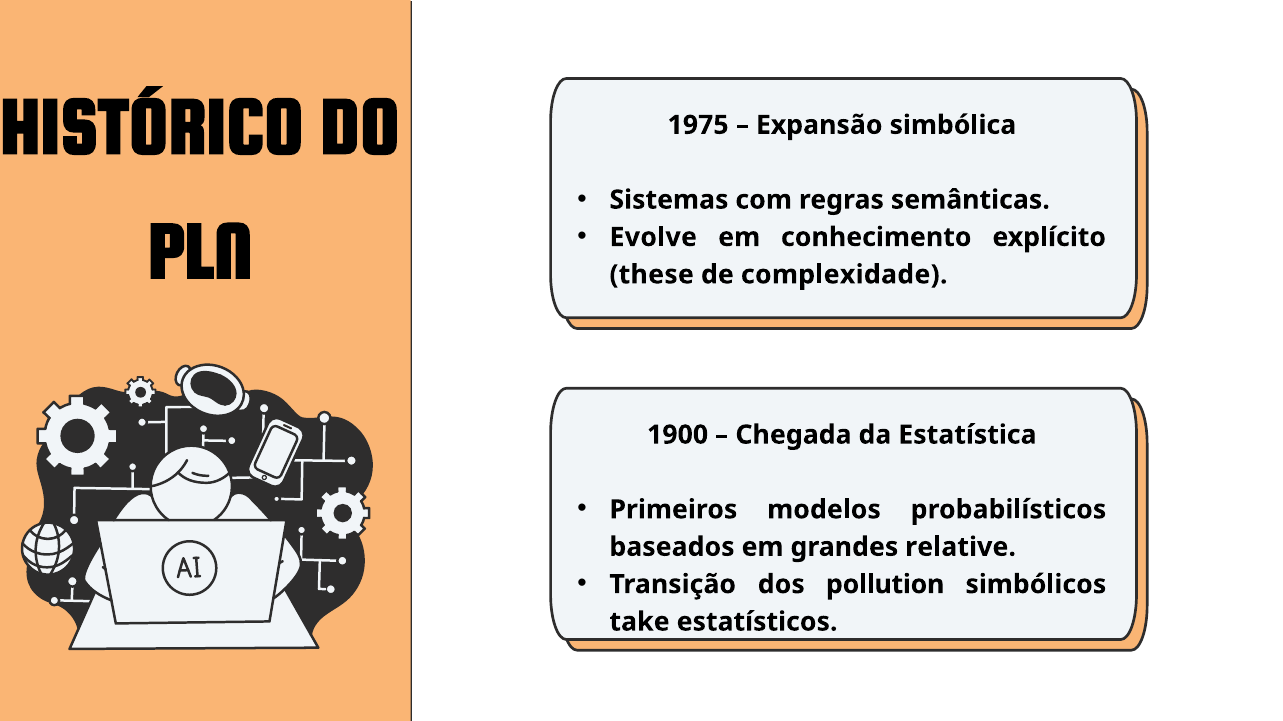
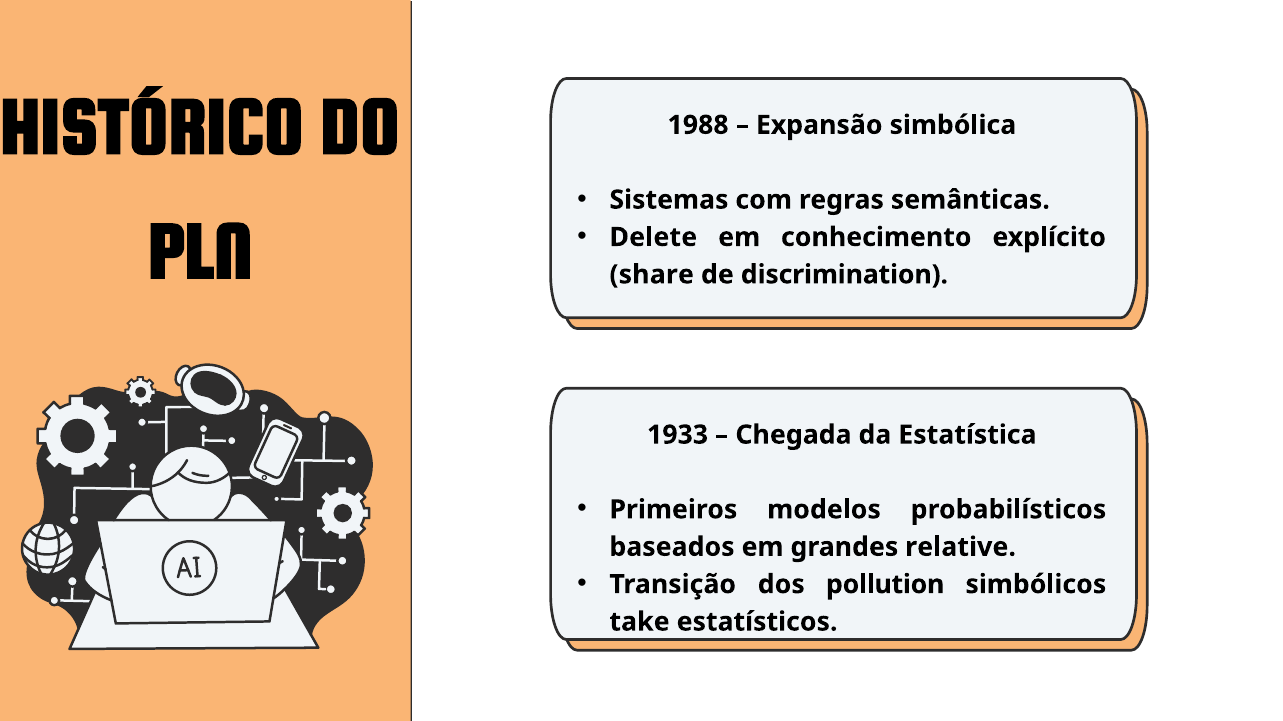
1975: 1975 -> 1988 (698, 125)
Evolve: Evolve -> Delete (653, 237)
these: these -> share (652, 275)
complexidade: complexidade -> discrimination (844, 275)
1900: 1900 -> 1933 (678, 435)
